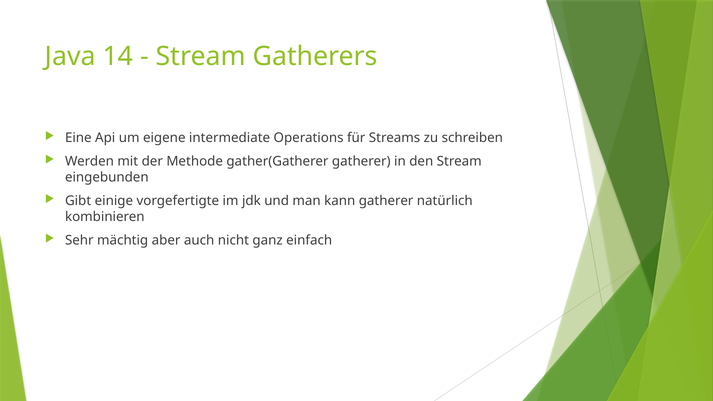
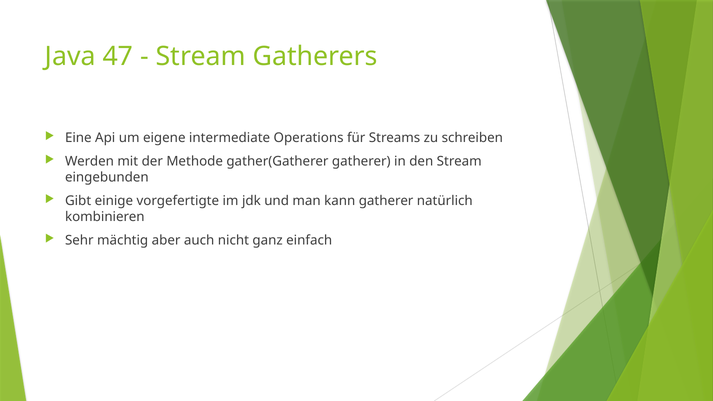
14: 14 -> 47 (118, 56)
